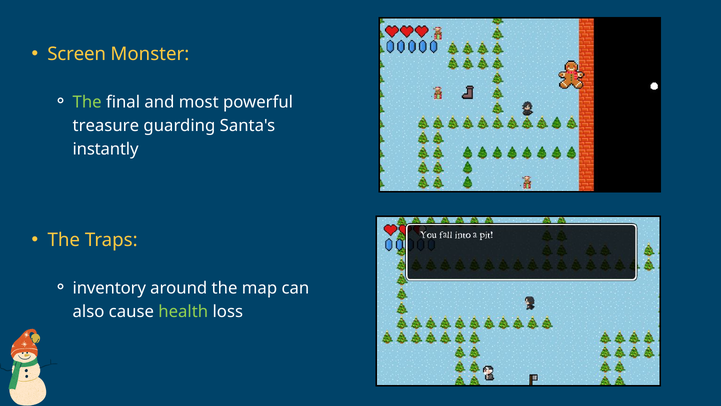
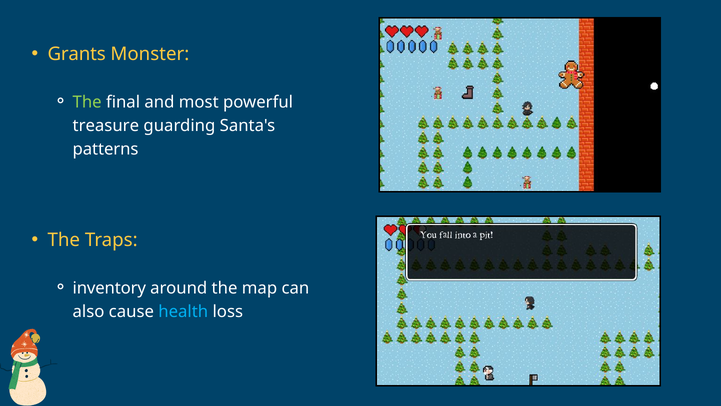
Screen: Screen -> Grants (77, 54)
instantly: instantly -> patterns (106, 149)
health colour: light green -> light blue (183, 311)
